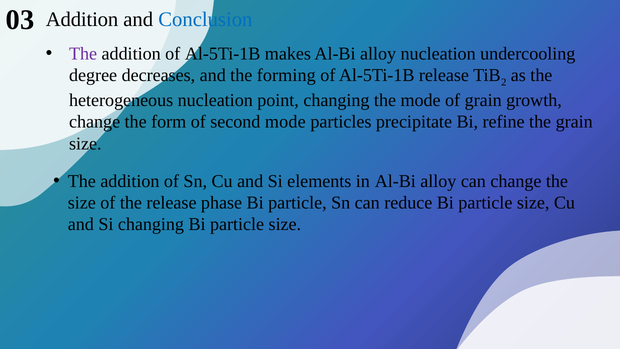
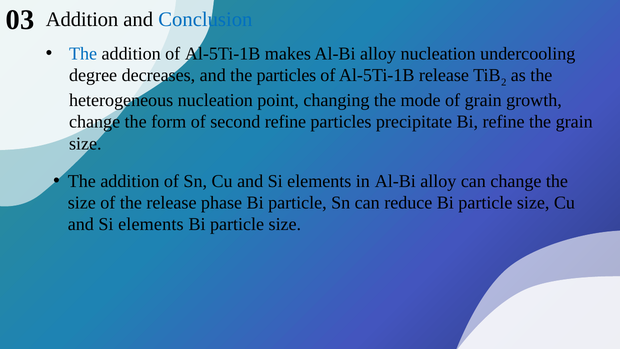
The colour: purple -> blue (83, 54)
the forming: forming -> particles (286, 75)
second mode: mode -> refine (285, 122)
changing: changing -> elements (151, 224)
